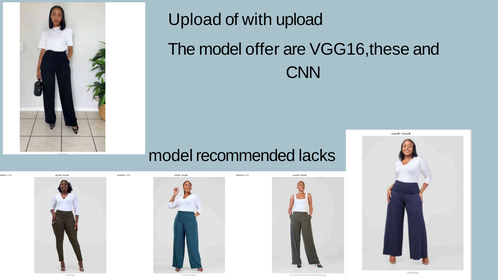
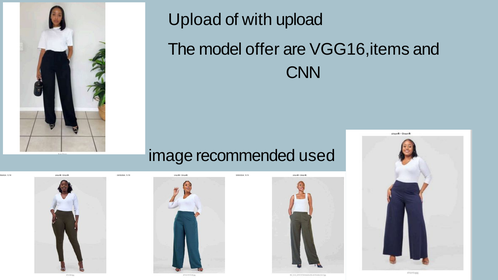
VGG16,these: VGG16,these -> VGG16,items (360, 49)
model: model -> image (171, 156)
lacks: lacks -> used (317, 156)
